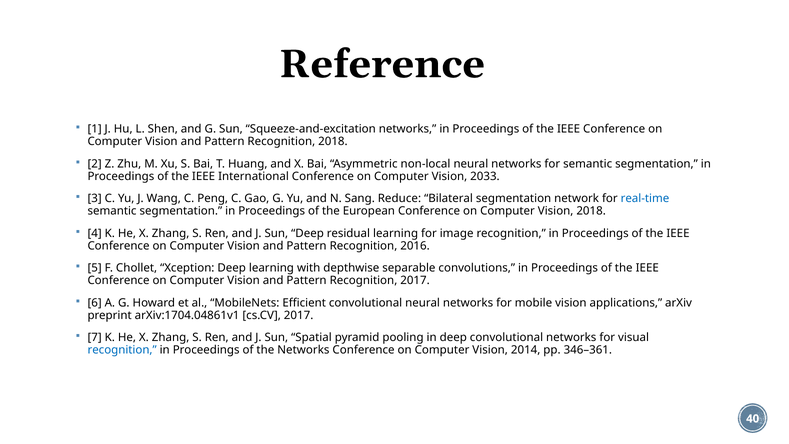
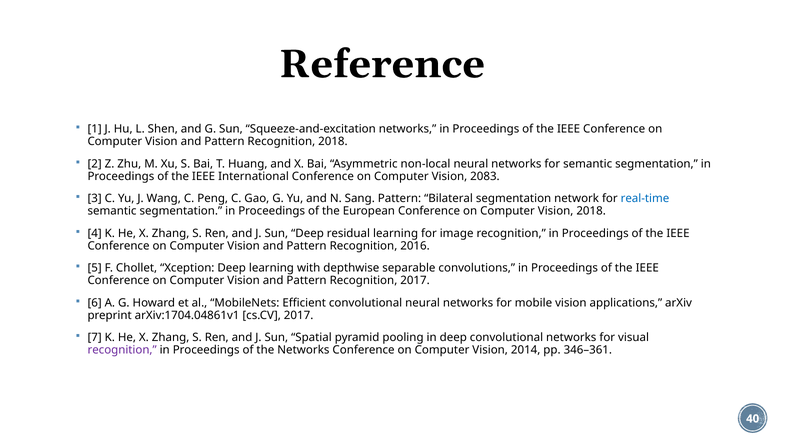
2033: 2033 -> 2083 (485, 176)
Sang Reduce: Reduce -> Pattern (399, 198)
recognition colour: blue -> purple (122, 350)
